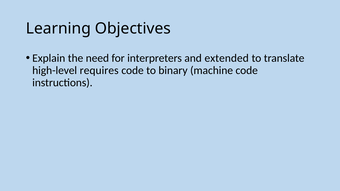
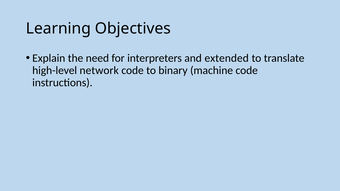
requires: requires -> network (99, 70)
